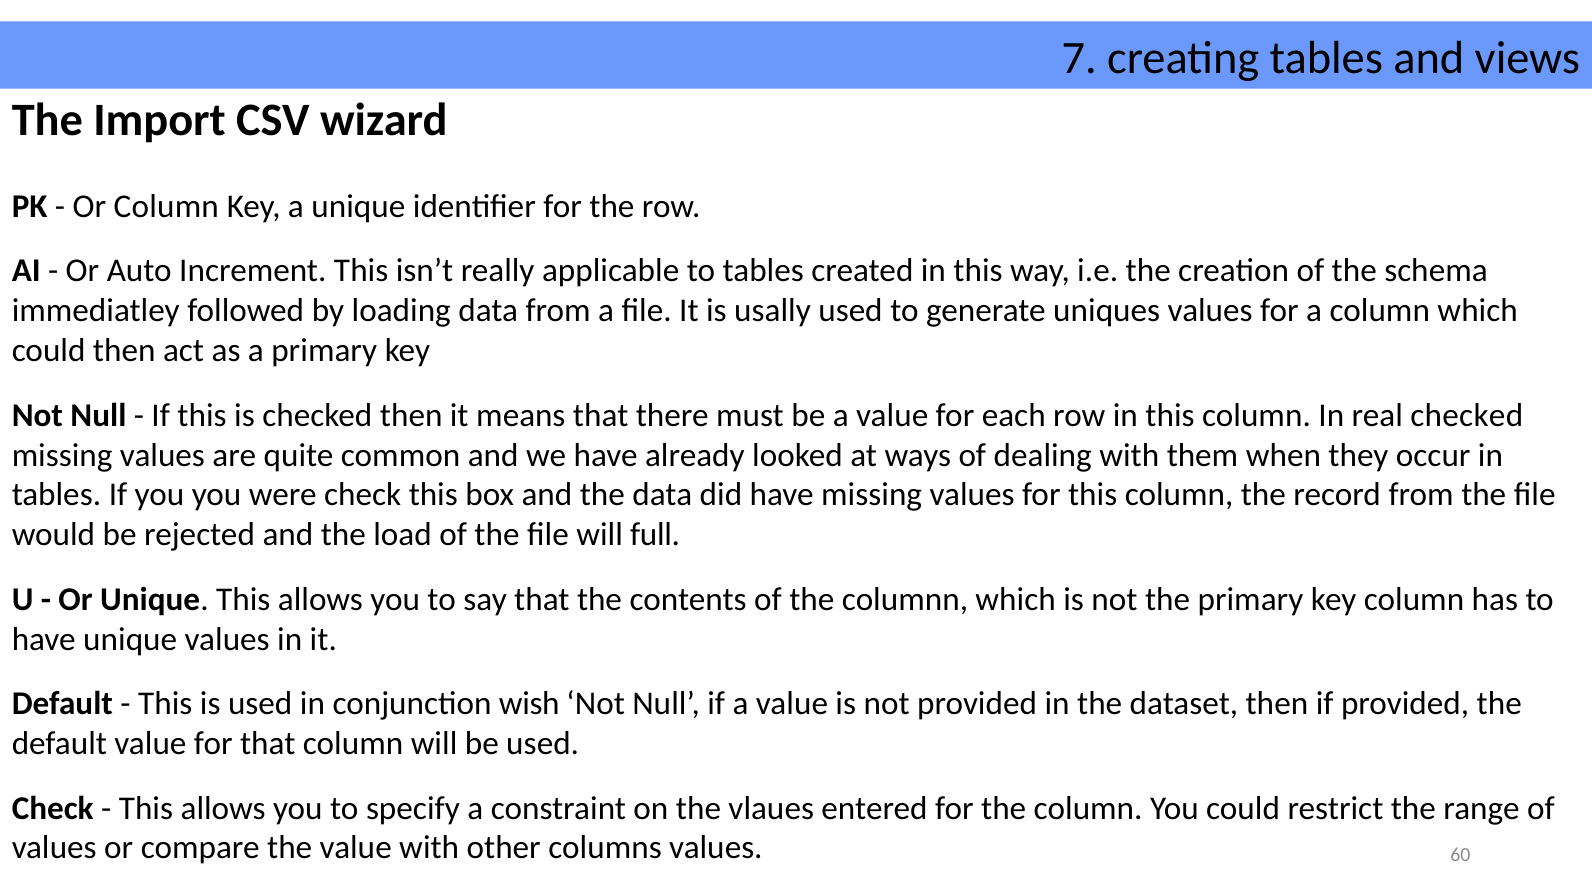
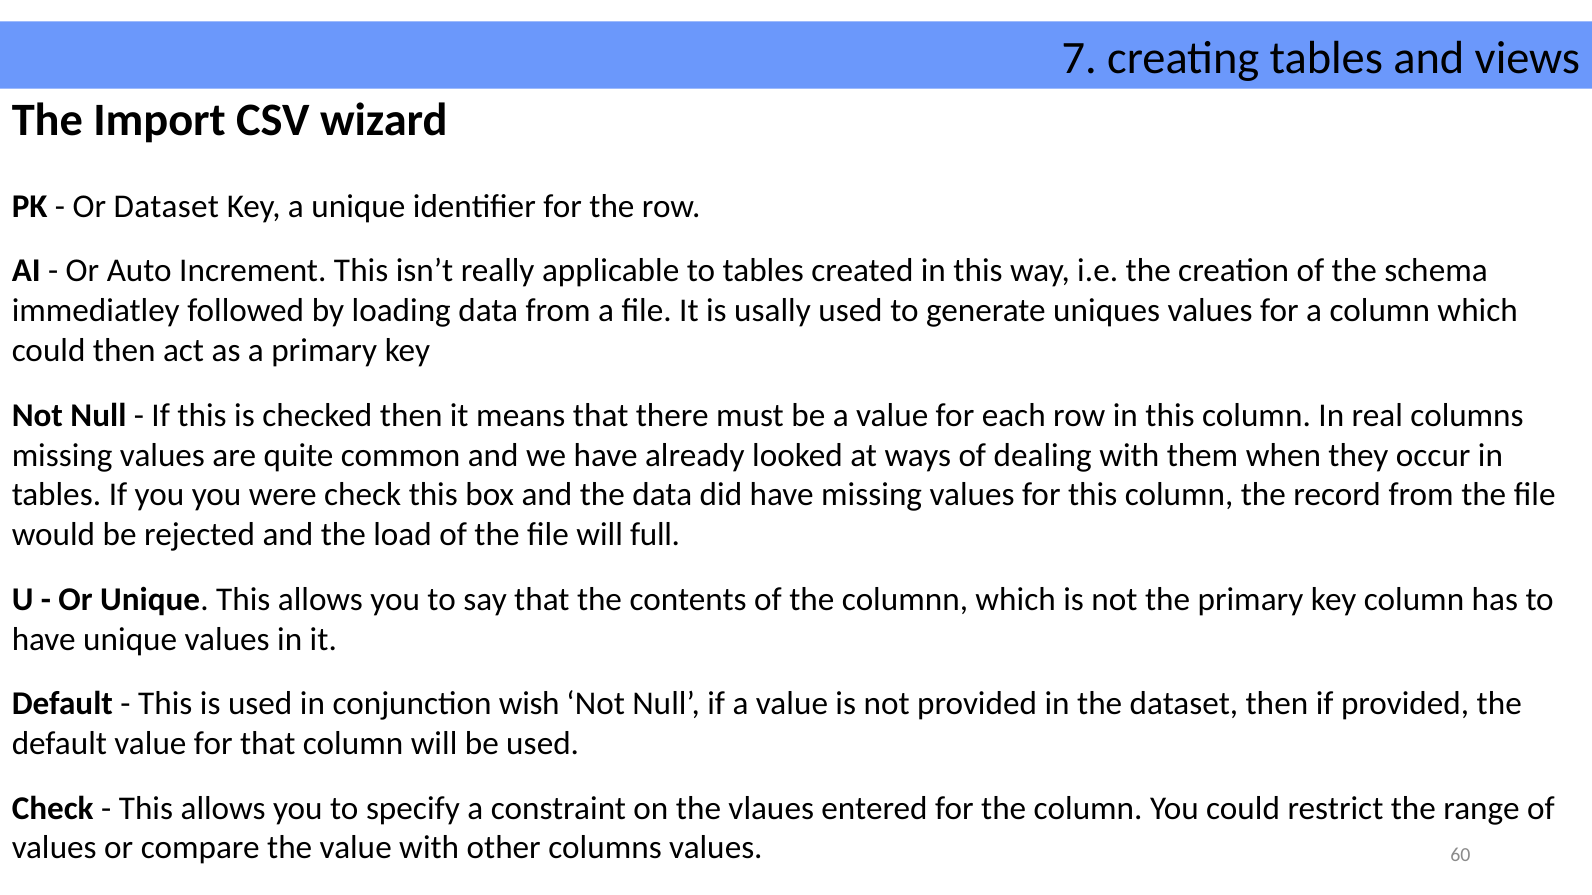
Or Column: Column -> Dataset (166, 207)
real checked: checked -> columns (1467, 415)
